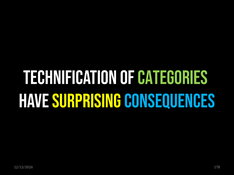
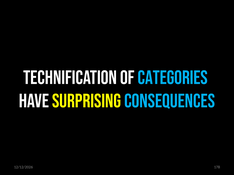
CATEGORIES colour: light green -> light blue (173, 78)
